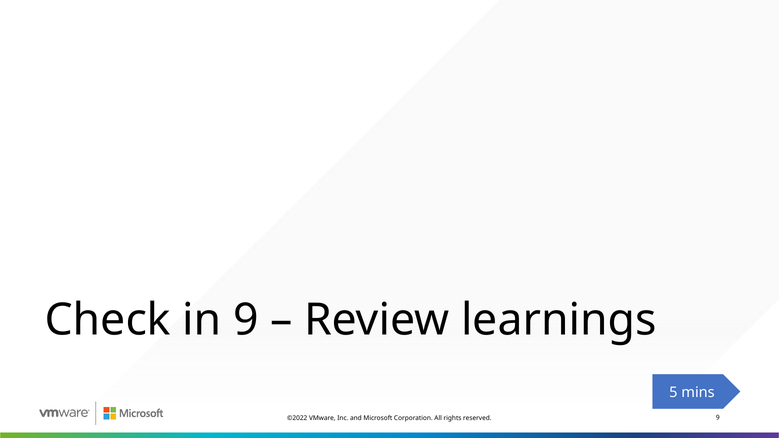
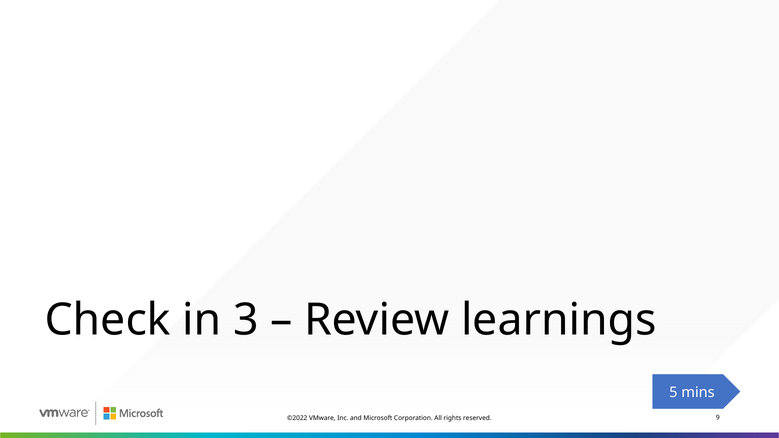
in 9: 9 -> 3 (246, 320)
